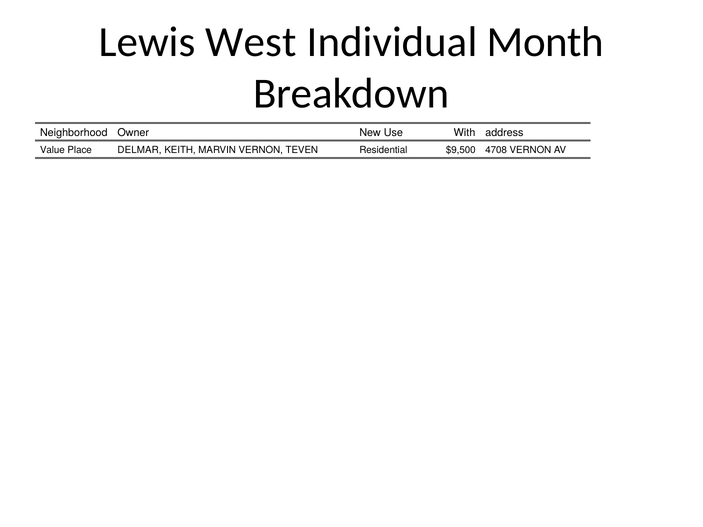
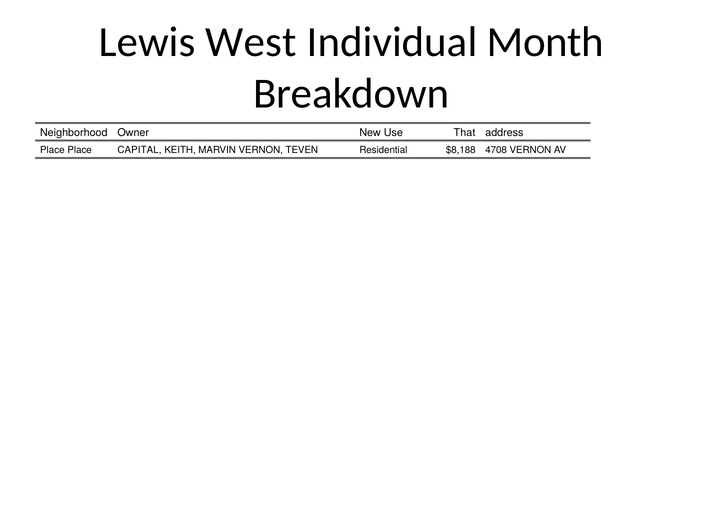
With: With -> That (465, 133)
Value: Value -> Place (52, 150)
DELMAR: DELMAR -> CAPITAL (139, 150)
$9,500: $9,500 -> $8,188 (461, 150)
